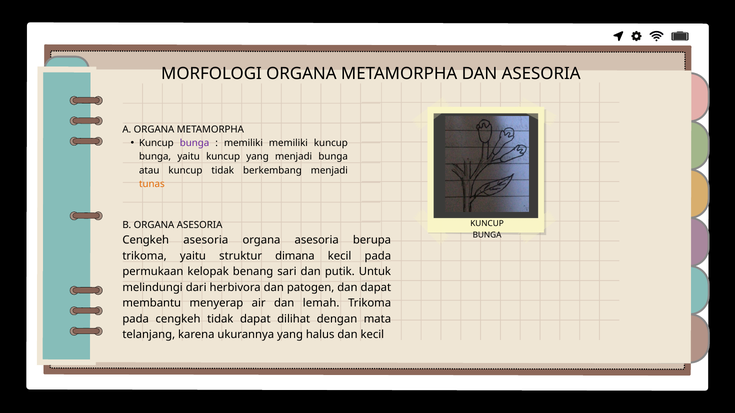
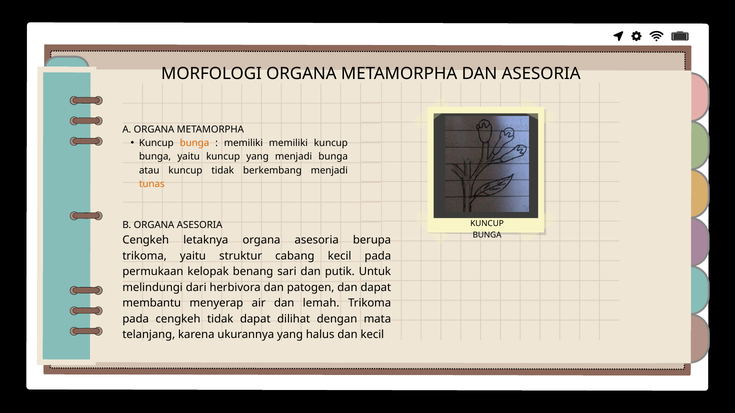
bunga colour: purple -> orange (195, 143)
Cengkeh asesoria: asesoria -> letaknya (206, 240)
dimana: dimana -> cabang (295, 256)
